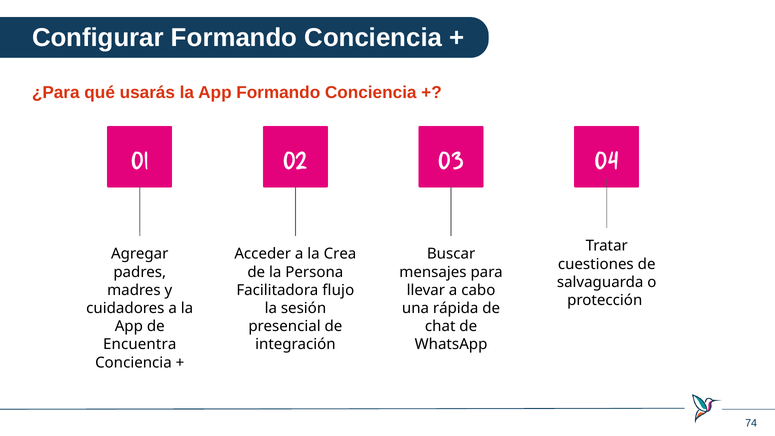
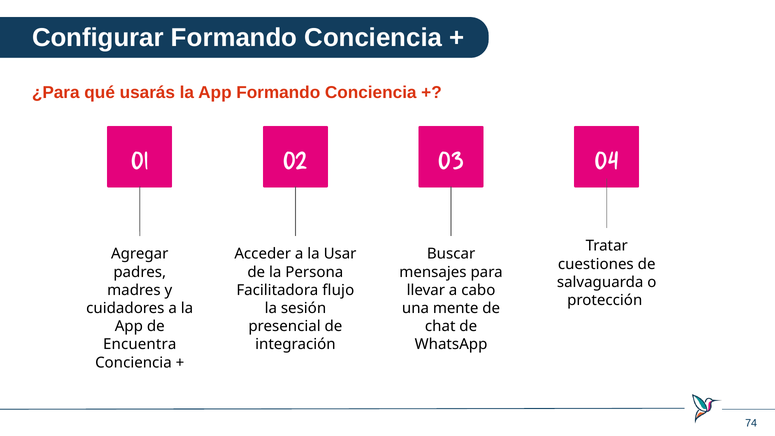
Crea: Crea -> Usar (340, 254)
rápida: rápida -> mente (456, 308)
